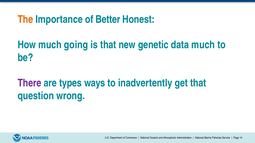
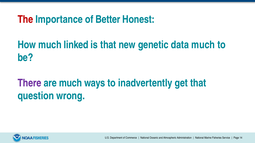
The colour: orange -> red (25, 20)
going: going -> linked (76, 45)
are types: types -> much (71, 83)
